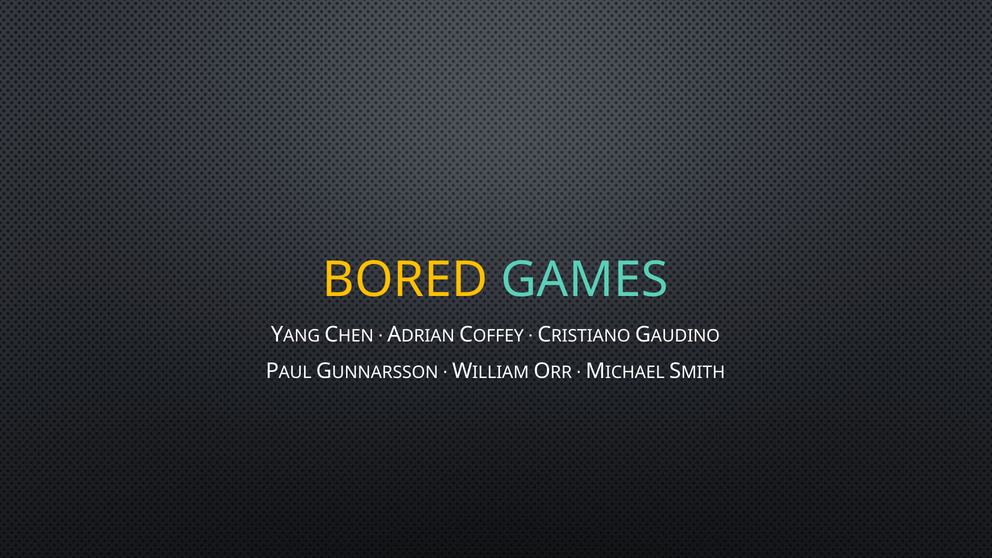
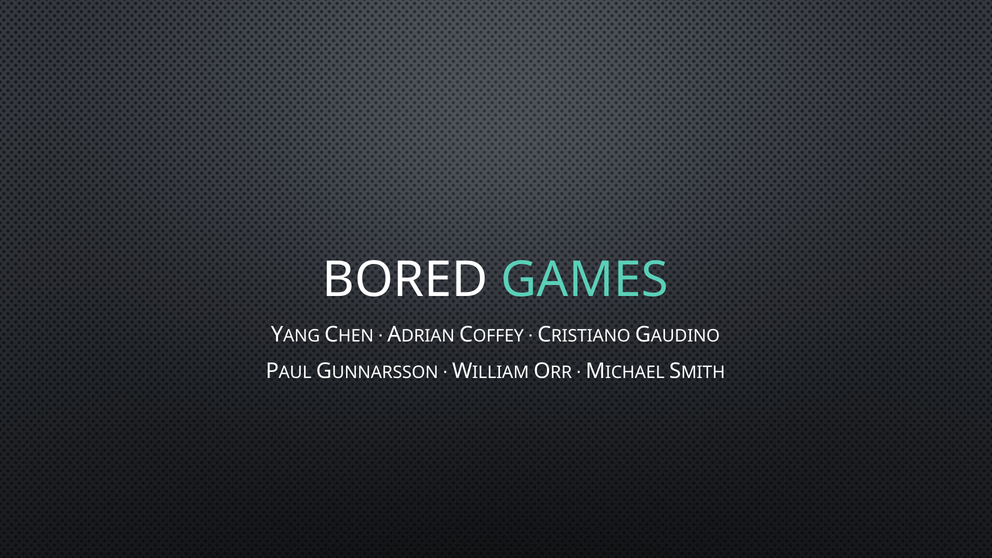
BORED colour: yellow -> white (405, 280)
